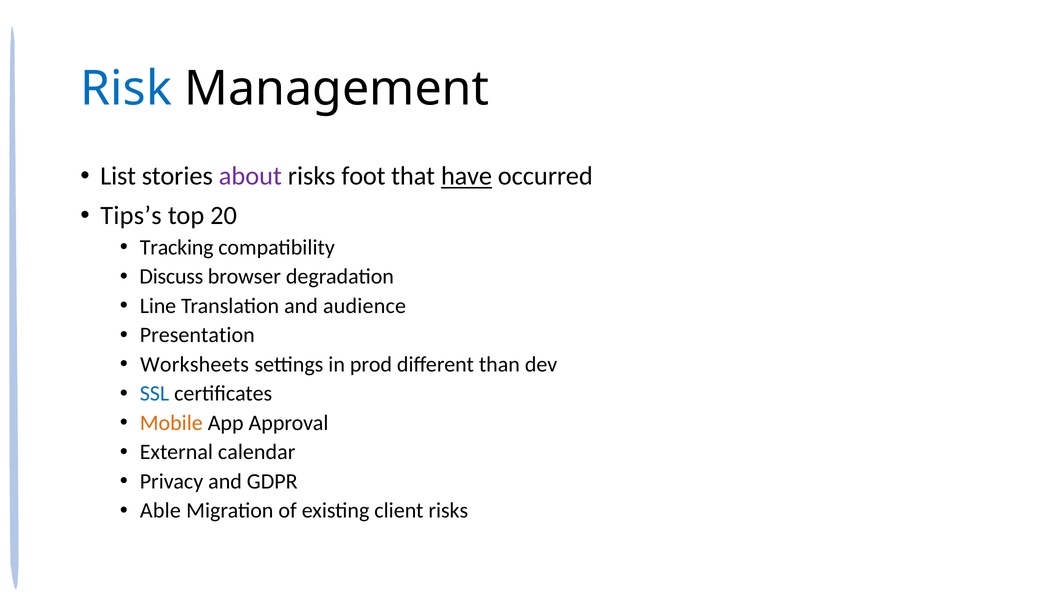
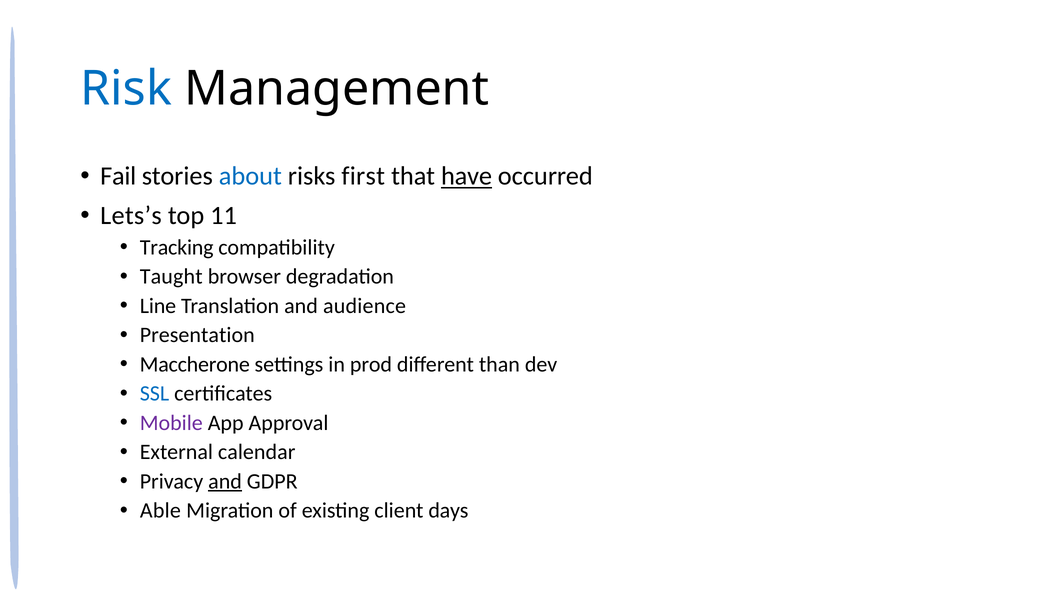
List: List -> Fail (118, 176)
about colour: purple -> blue (250, 176)
foot: foot -> first (363, 176)
Tips’s: Tips’s -> Lets’s (131, 215)
20: 20 -> 11 (224, 215)
Discuss: Discuss -> Taught (171, 276)
Worksheets: Worksheets -> Maccherone (195, 364)
Mobile colour: orange -> purple (171, 422)
and underline: none -> present (225, 481)
client risks: risks -> days (448, 510)
